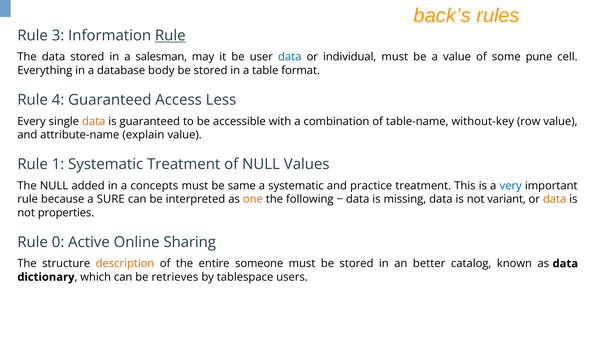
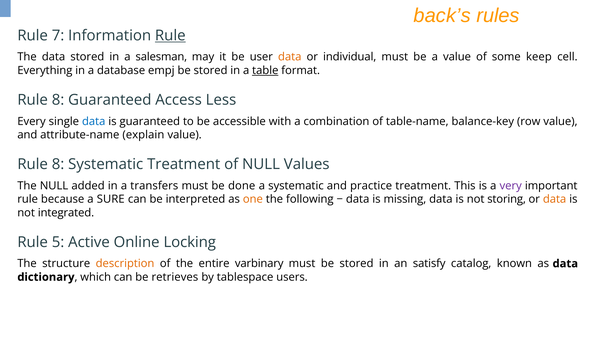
3: 3 -> 7 (58, 36)
data colour: blue -> orange (290, 57)
pune: pune -> keep (539, 57)
body: body -> empj (161, 70)
table underline: none -> present (265, 70)
4: 4 -> 8 (58, 100)
data colour: orange -> blue (94, 121)
without-key: without-key -> balance-key (483, 121)
1: 1 -> 8 (58, 164)
concepts: concepts -> transfers (154, 186)
same: same -> done (242, 186)
very colour: blue -> purple (511, 186)
variant: variant -> storing (507, 199)
properties: properties -> integrated (66, 213)
0: 0 -> 5 (58, 242)
Sharing: Sharing -> Locking (190, 242)
someone: someone -> varbinary (259, 264)
better: better -> satisfy (429, 264)
